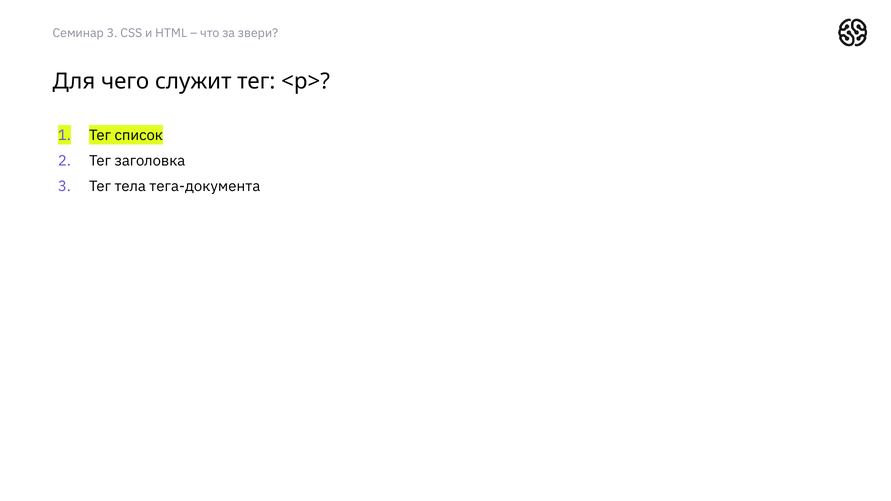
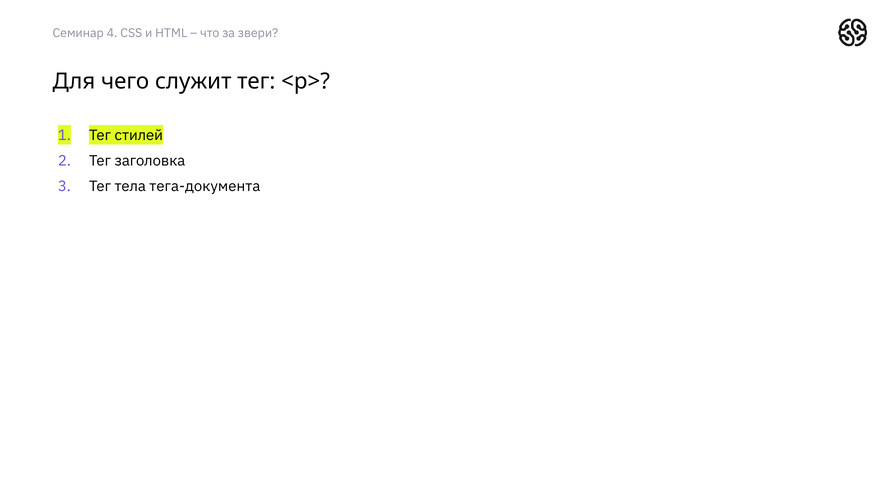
Семинар 3: 3 -> 4 (112, 33)
список: список -> стилей (139, 135)
